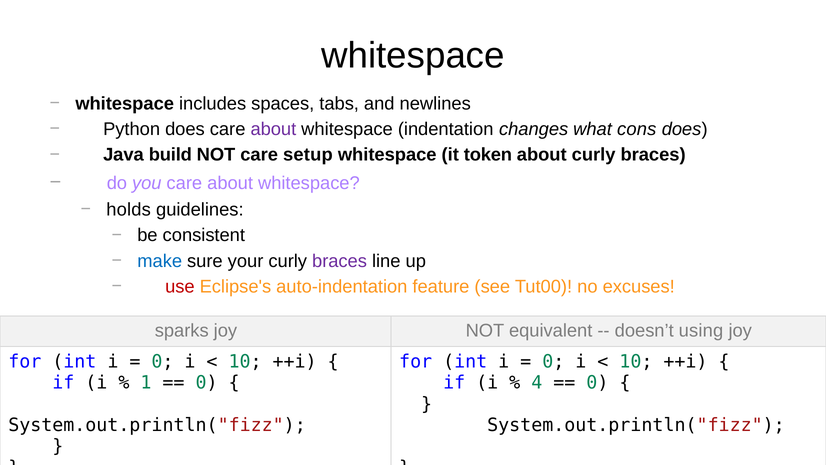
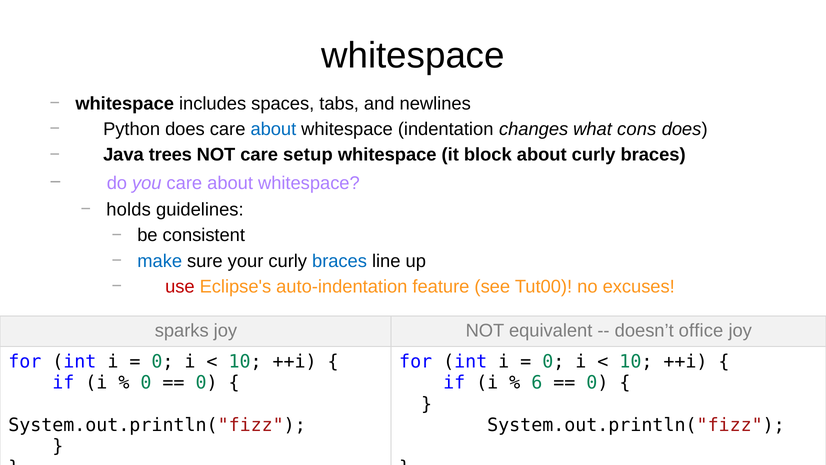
about colour: purple -> blue (273, 129)
build: build -> trees (170, 155)
token: token -> block (488, 155)
braces colour: purple -> blue (340, 261)
using: using -> office (701, 331)
1: 1 -> 0 (146, 382)
4: 4 -> 6 (537, 382)
